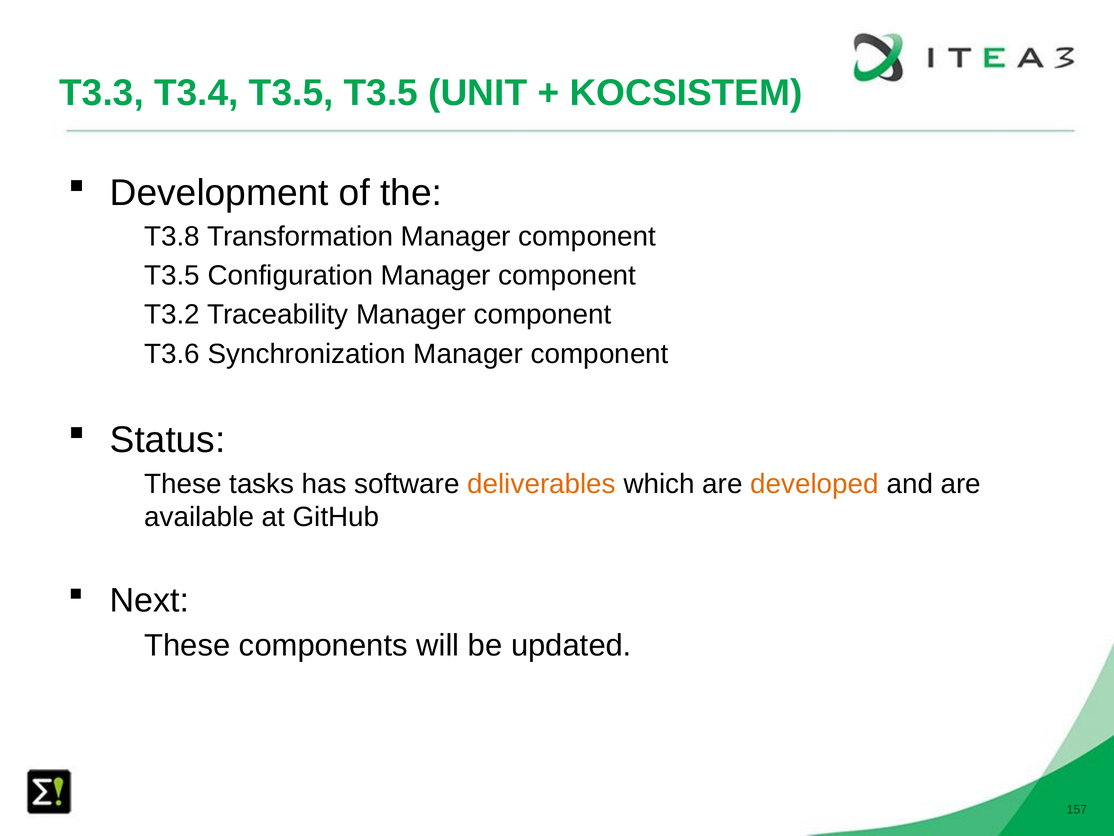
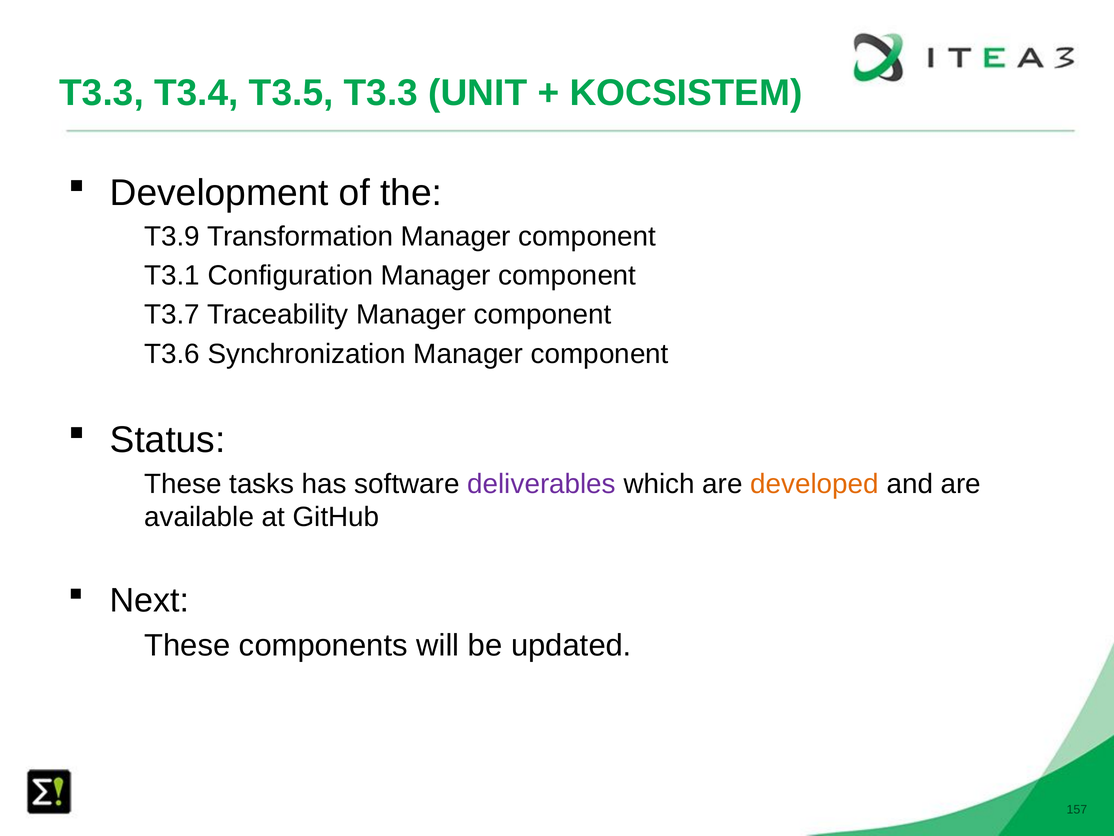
T3.5 T3.5: T3.5 -> T3.3 (381, 93)
T3.8: T3.8 -> T3.9 (172, 237)
T3.5: T3.5 -> T3.1 (172, 276)
T3.2: T3.2 -> T3.7 (172, 315)
deliverables colour: orange -> purple (542, 484)
